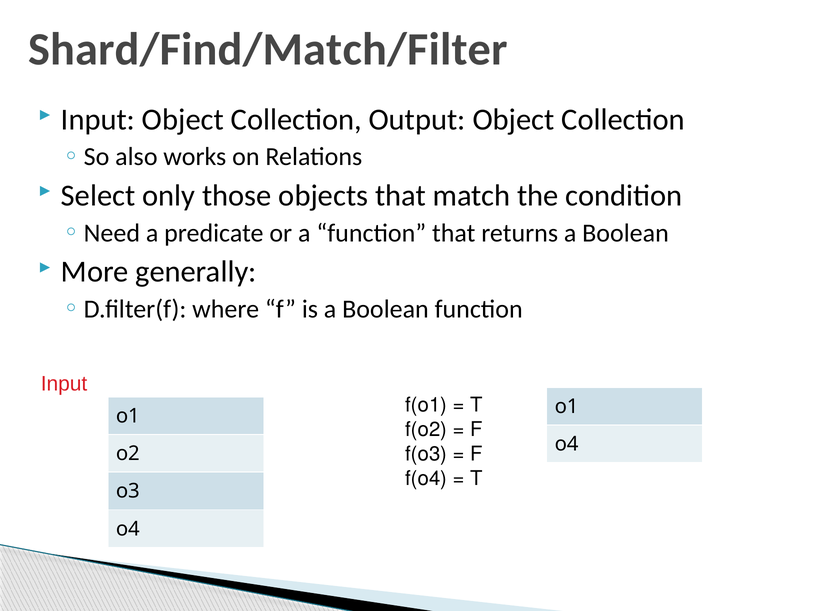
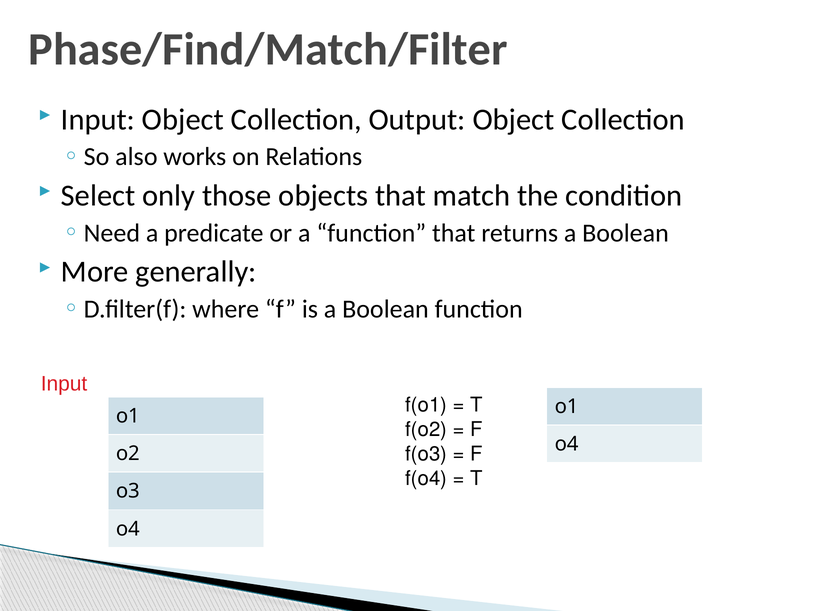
Shard/Find/Match/Filter: Shard/Find/Match/Filter -> Phase/Find/Match/Filter (268, 49)
